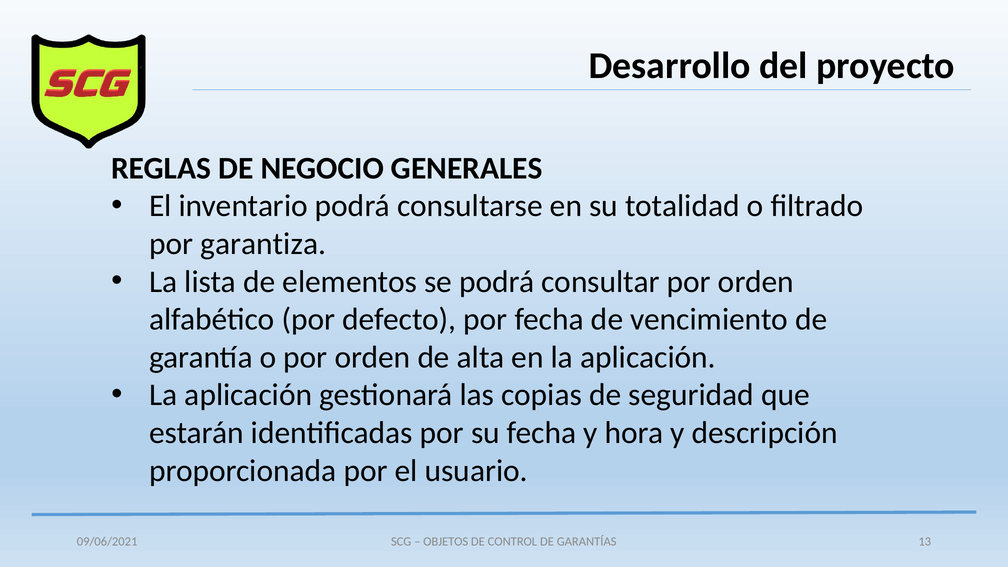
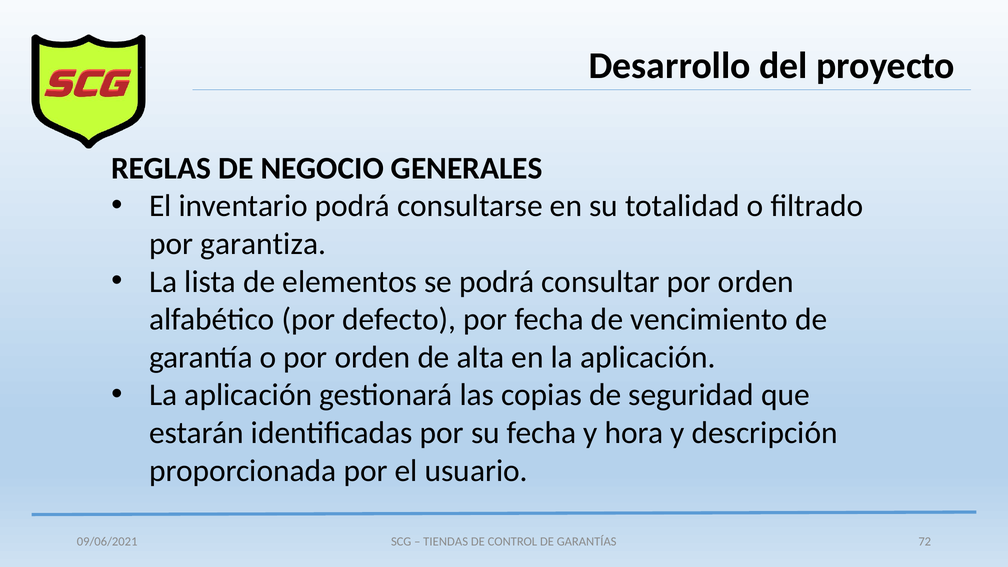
OBJETOS: OBJETOS -> TIENDAS (446, 541)
13: 13 -> 72 (925, 541)
